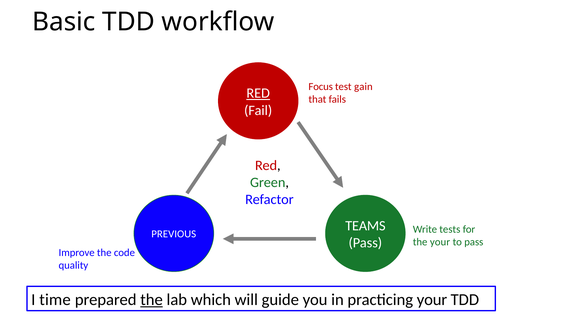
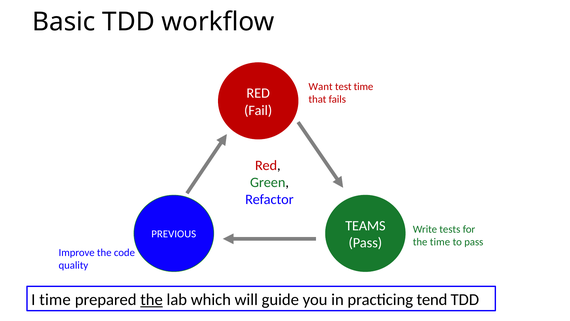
Focus: Focus -> Want (321, 86)
test gain: gain -> time (364, 86)
RED underline: present -> none (258, 93)
the your: your -> time (440, 242)
practicing your: your -> tend (432, 299)
